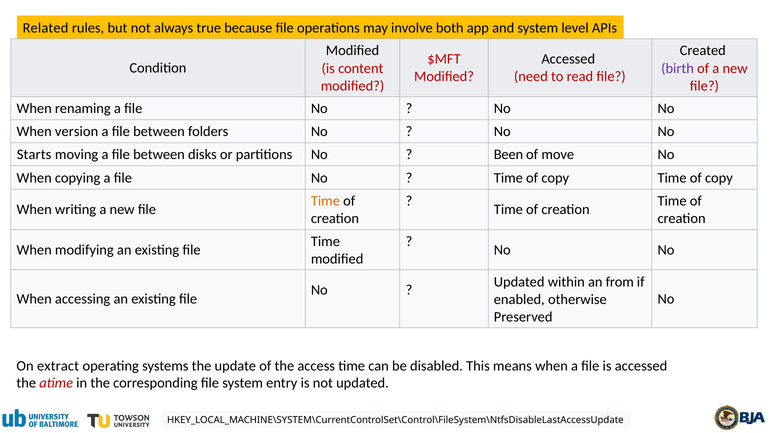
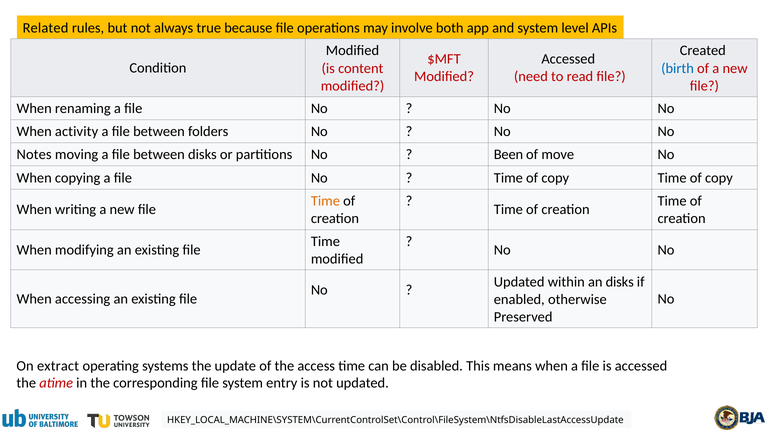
birth colour: purple -> blue (677, 68)
version: version -> activity (77, 132)
Starts: Starts -> Notes (34, 155)
an from: from -> disks (620, 282)
